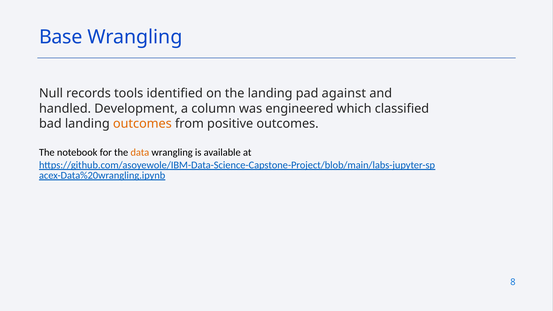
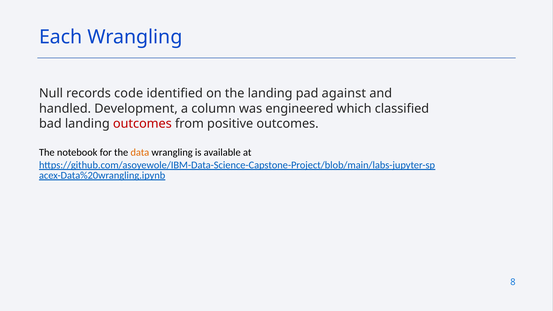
Base: Base -> Each (61, 37)
tools: tools -> code (129, 93)
outcomes colour: orange -> red (142, 124)
